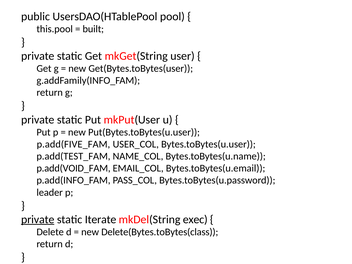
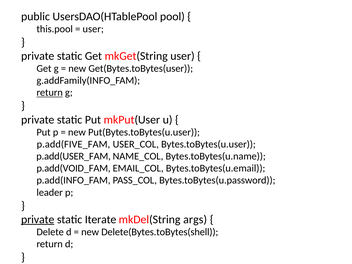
built: built -> user (93, 29)
return underline: none -> present (50, 93)
p.add(TEST_FAM: p.add(TEST_FAM -> p.add(USER_FAM (74, 156)
exec: exec -> args (195, 219)
Delete(Bytes.toBytes(class: Delete(Bytes.toBytes(class -> Delete(Bytes.toBytes(shell (160, 232)
